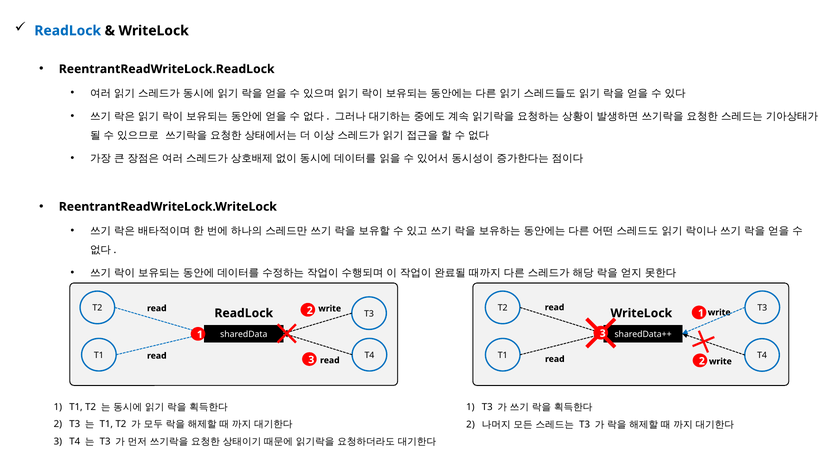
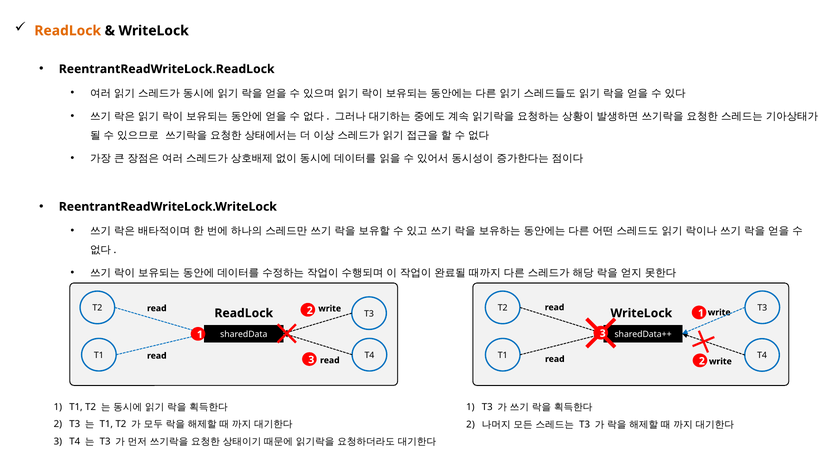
ReadLock colour: blue -> orange (68, 31)
